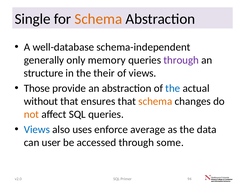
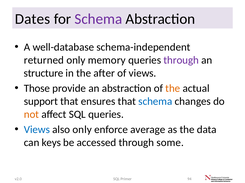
Single: Single -> Dates (32, 19)
Schema colour: orange -> purple (98, 19)
generally: generally -> returned (44, 60)
their: their -> after (104, 73)
the colour: blue -> orange (173, 89)
without: without -> support (41, 102)
schema colour: orange -> blue (155, 102)
also uses: uses -> only (82, 130)
user: user -> keys (51, 143)
